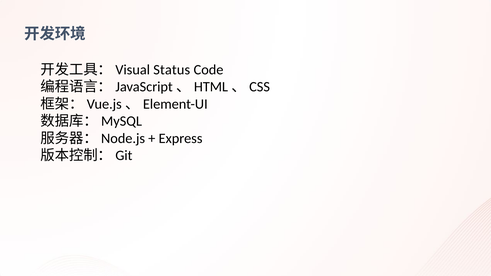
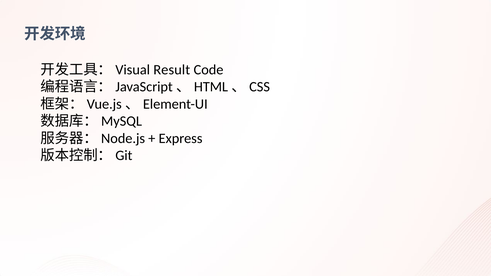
Status: Status -> Result (172, 70)
